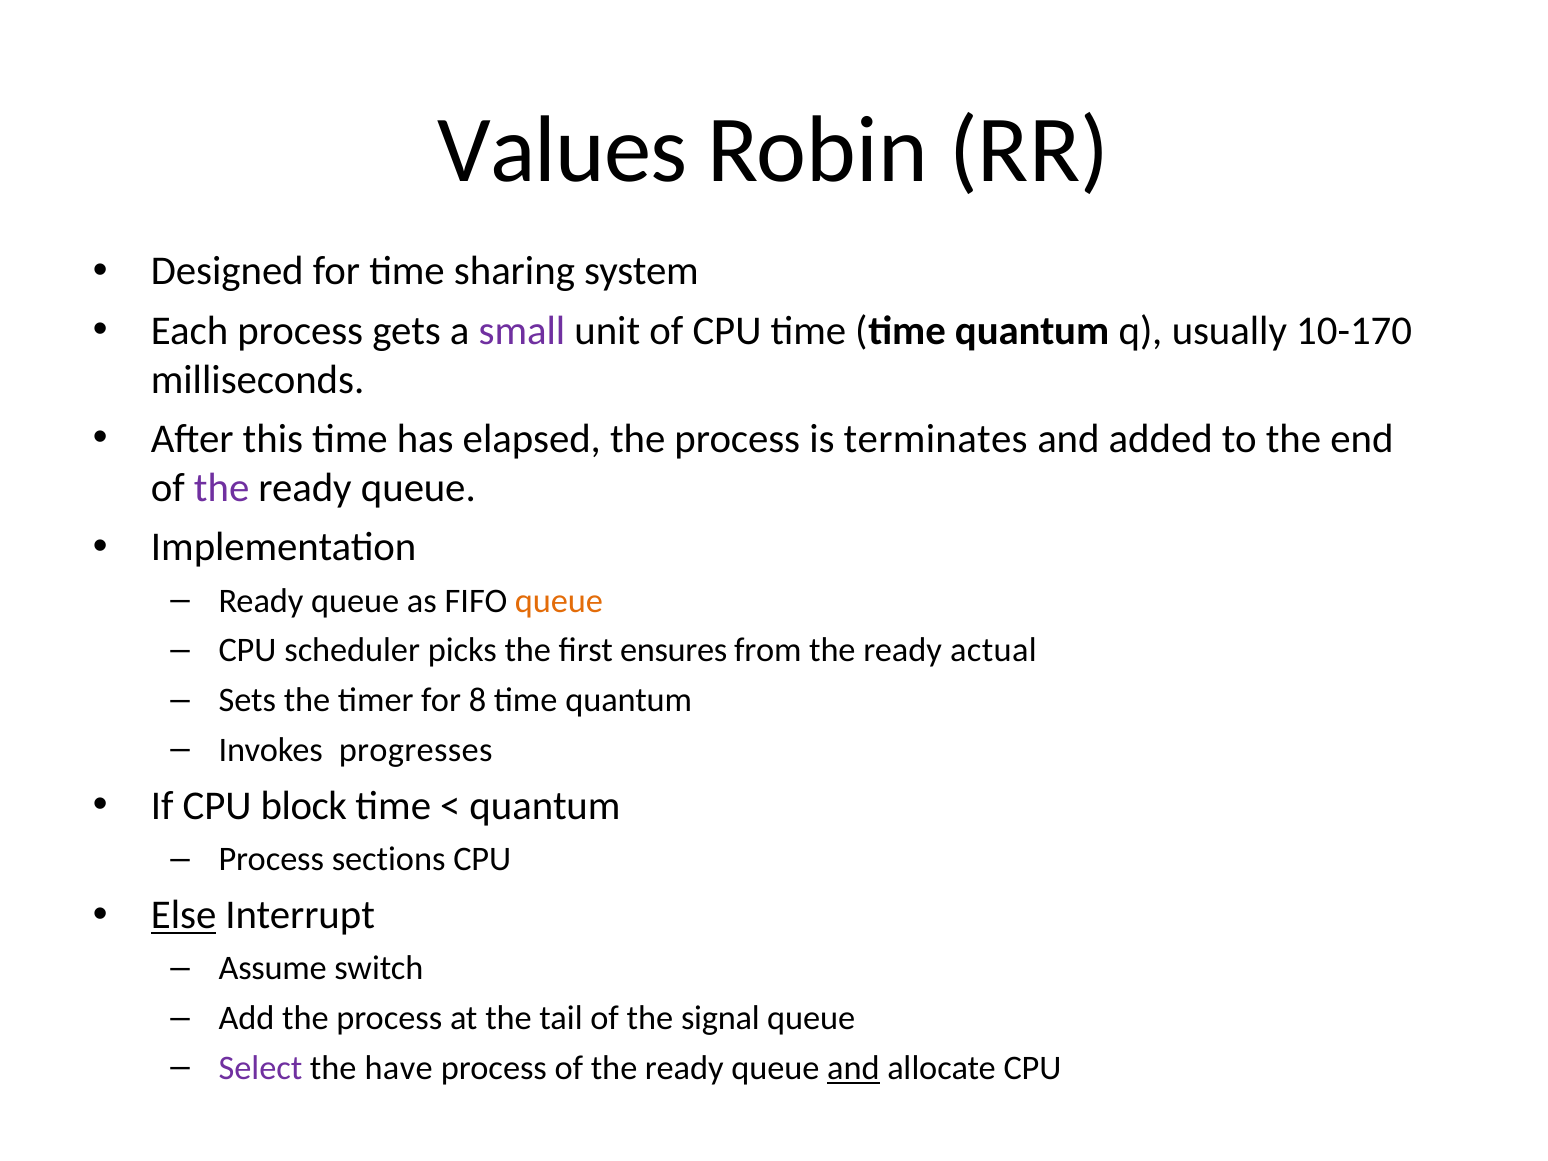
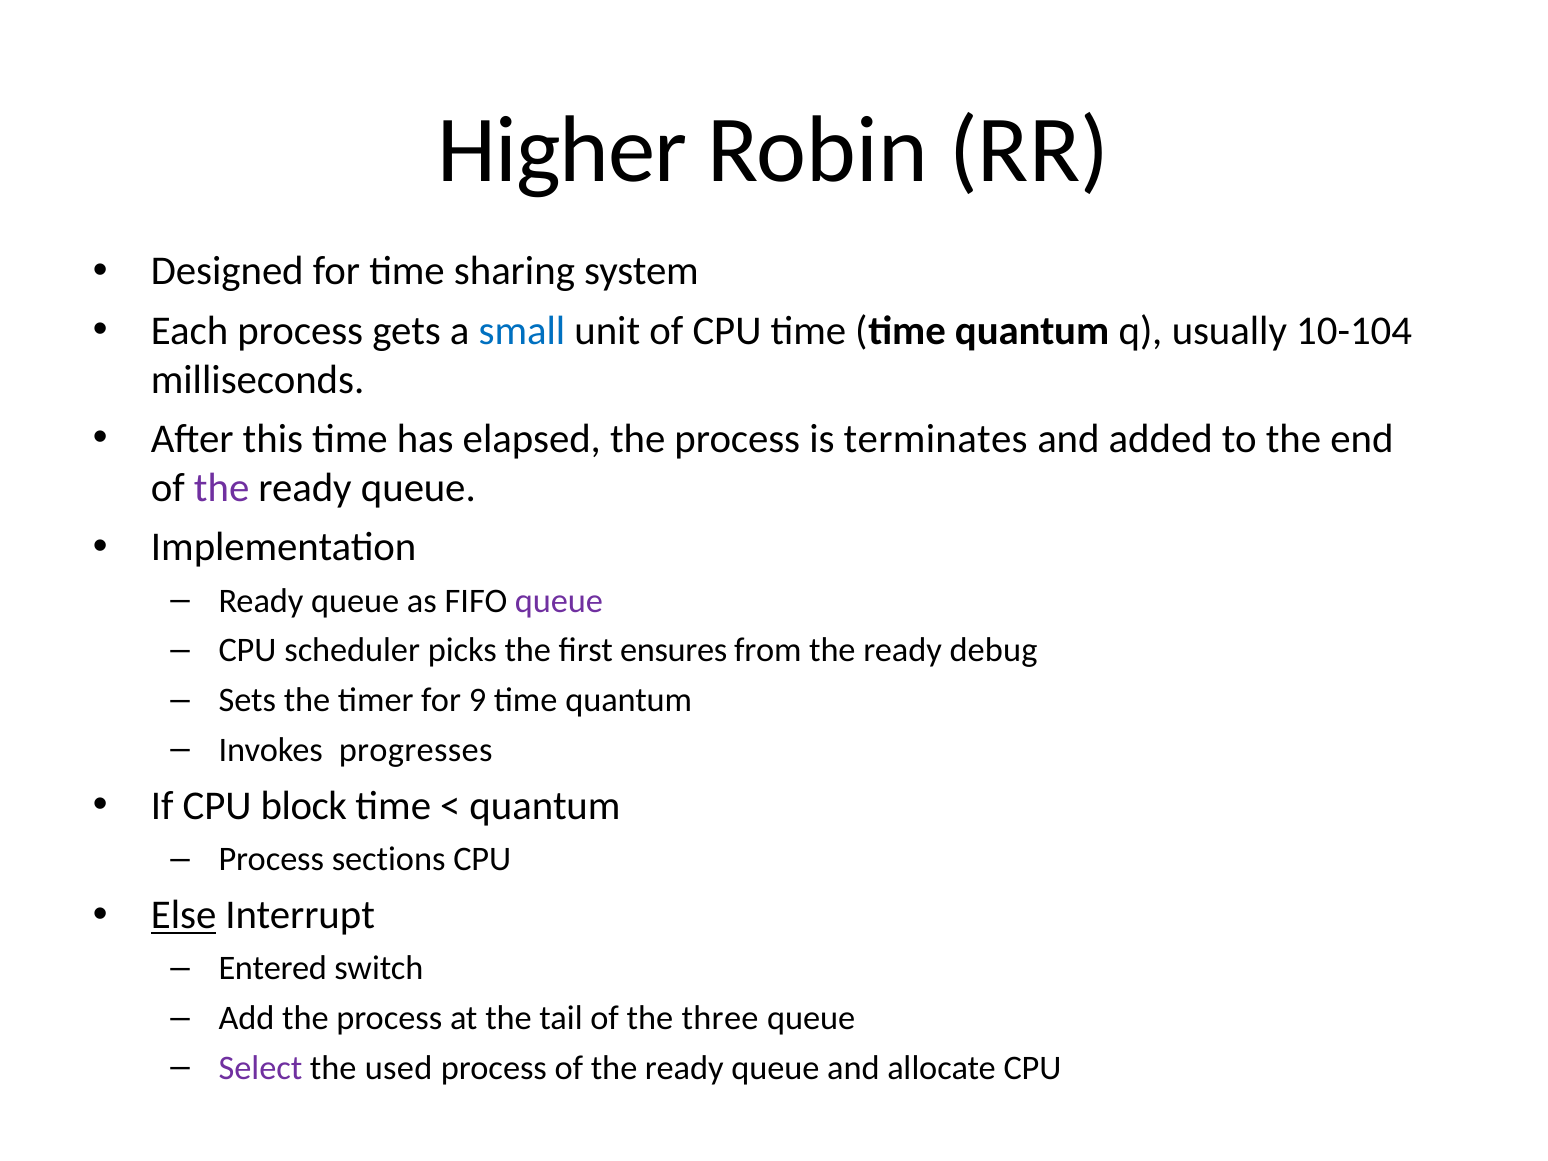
Values: Values -> Higher (562, 150)
small colour: purple -> blue (522, 331)
10-170: 10-170 -> 10-104 (1354, 331)
queue colour: orange -> purple (559, 601)
actual: actual -> debug (994, 651)
8: 8 -> 9 (478, 700)
Assume: Assume -> Entered (273, 969)
signal: signal -> three (720, 1018)
have: have -> used (399, 1068)
and underline: present -> none (853, 1068)
